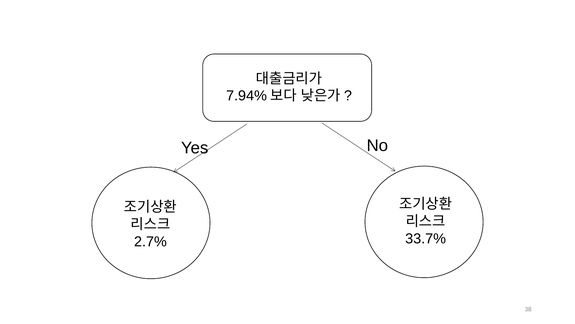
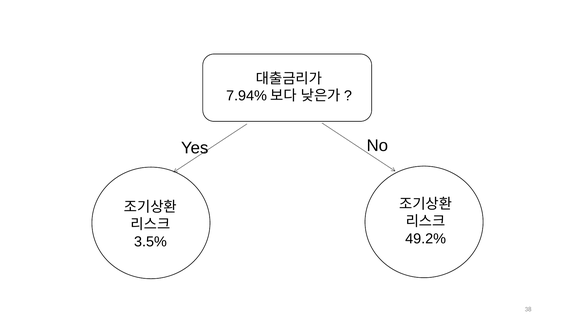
33.7%: 33.7% -> 49.2% (426, 238)
2.7%: 2.7% -> 3.5% (150, 241)
